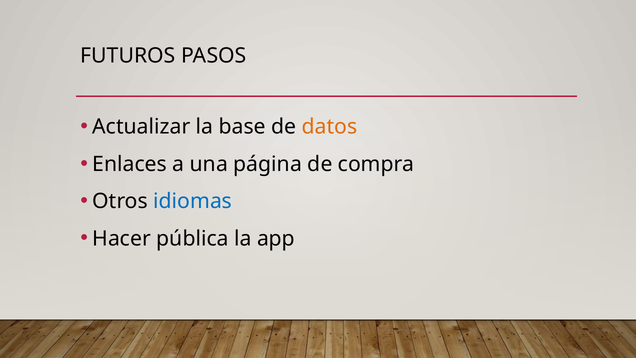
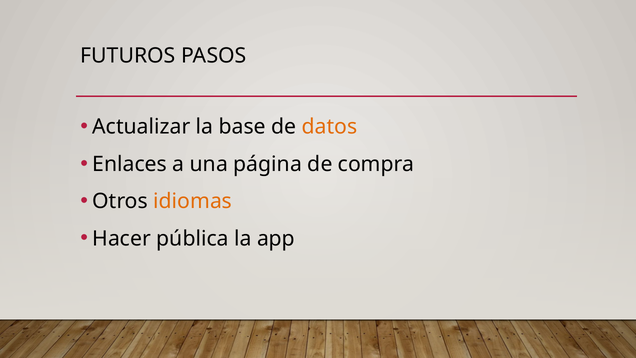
idiomas colour: blue -> orange (193, 201)
